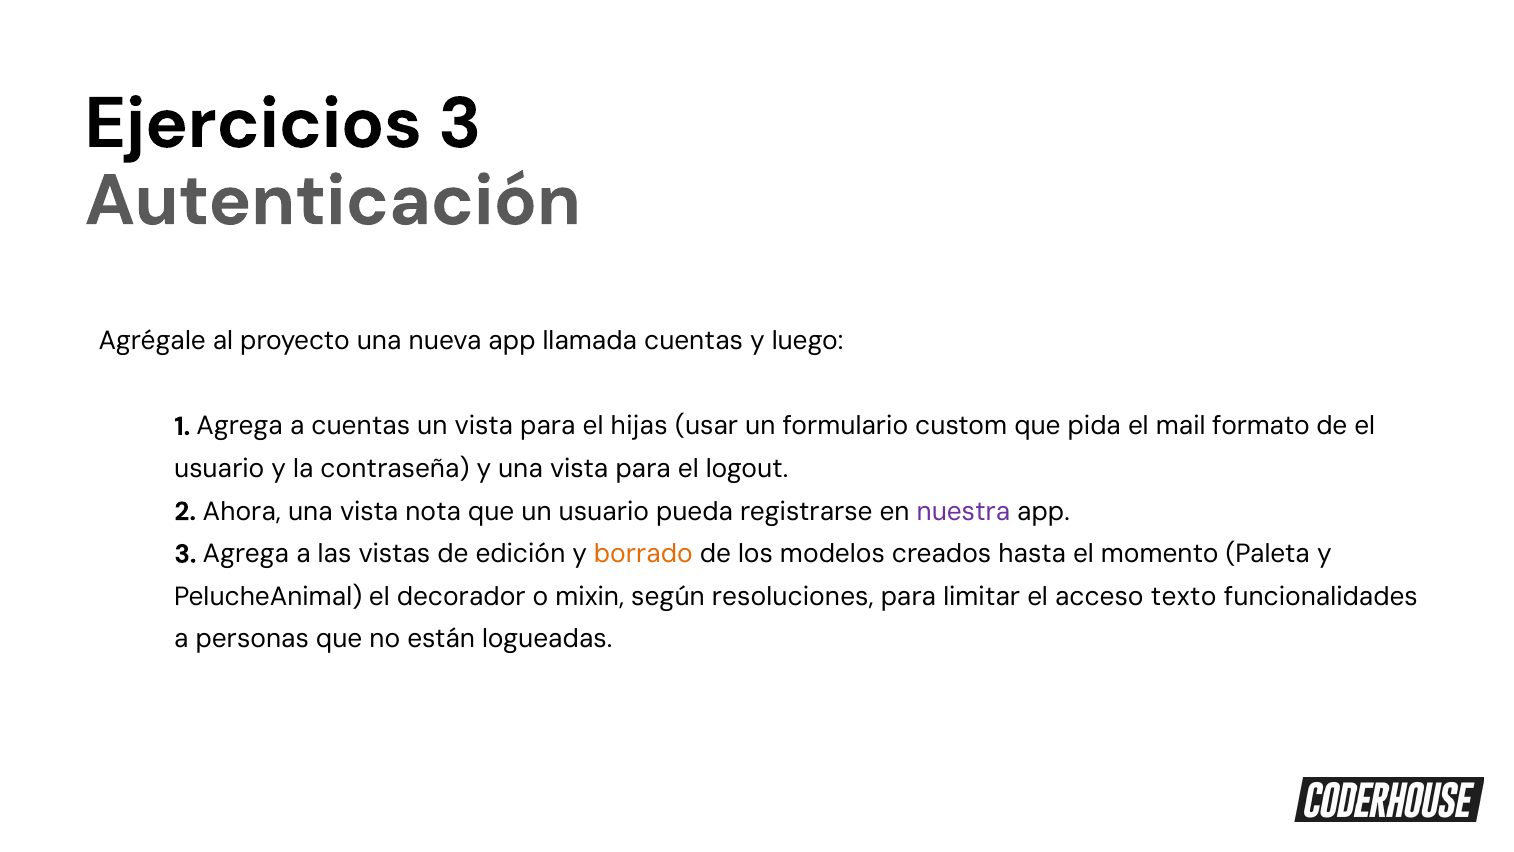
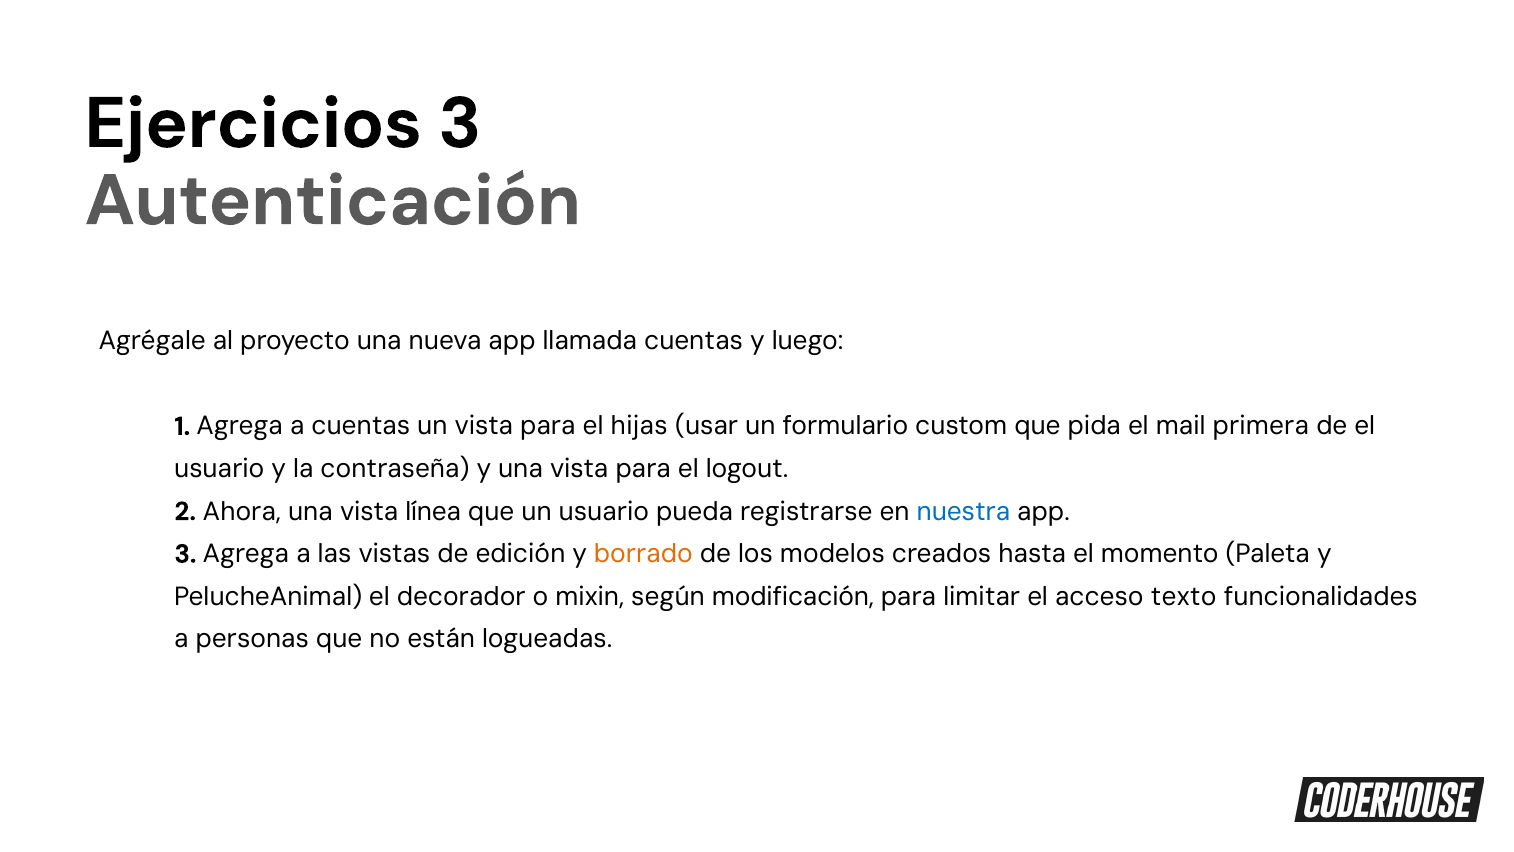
formato: formato -> primera (1261, 426)
nota: nota -> línea (433, 511)
nuestra colour: purple -> blue (963, 511)
resoluciones: resoluciones -> modificación (793, 596)
